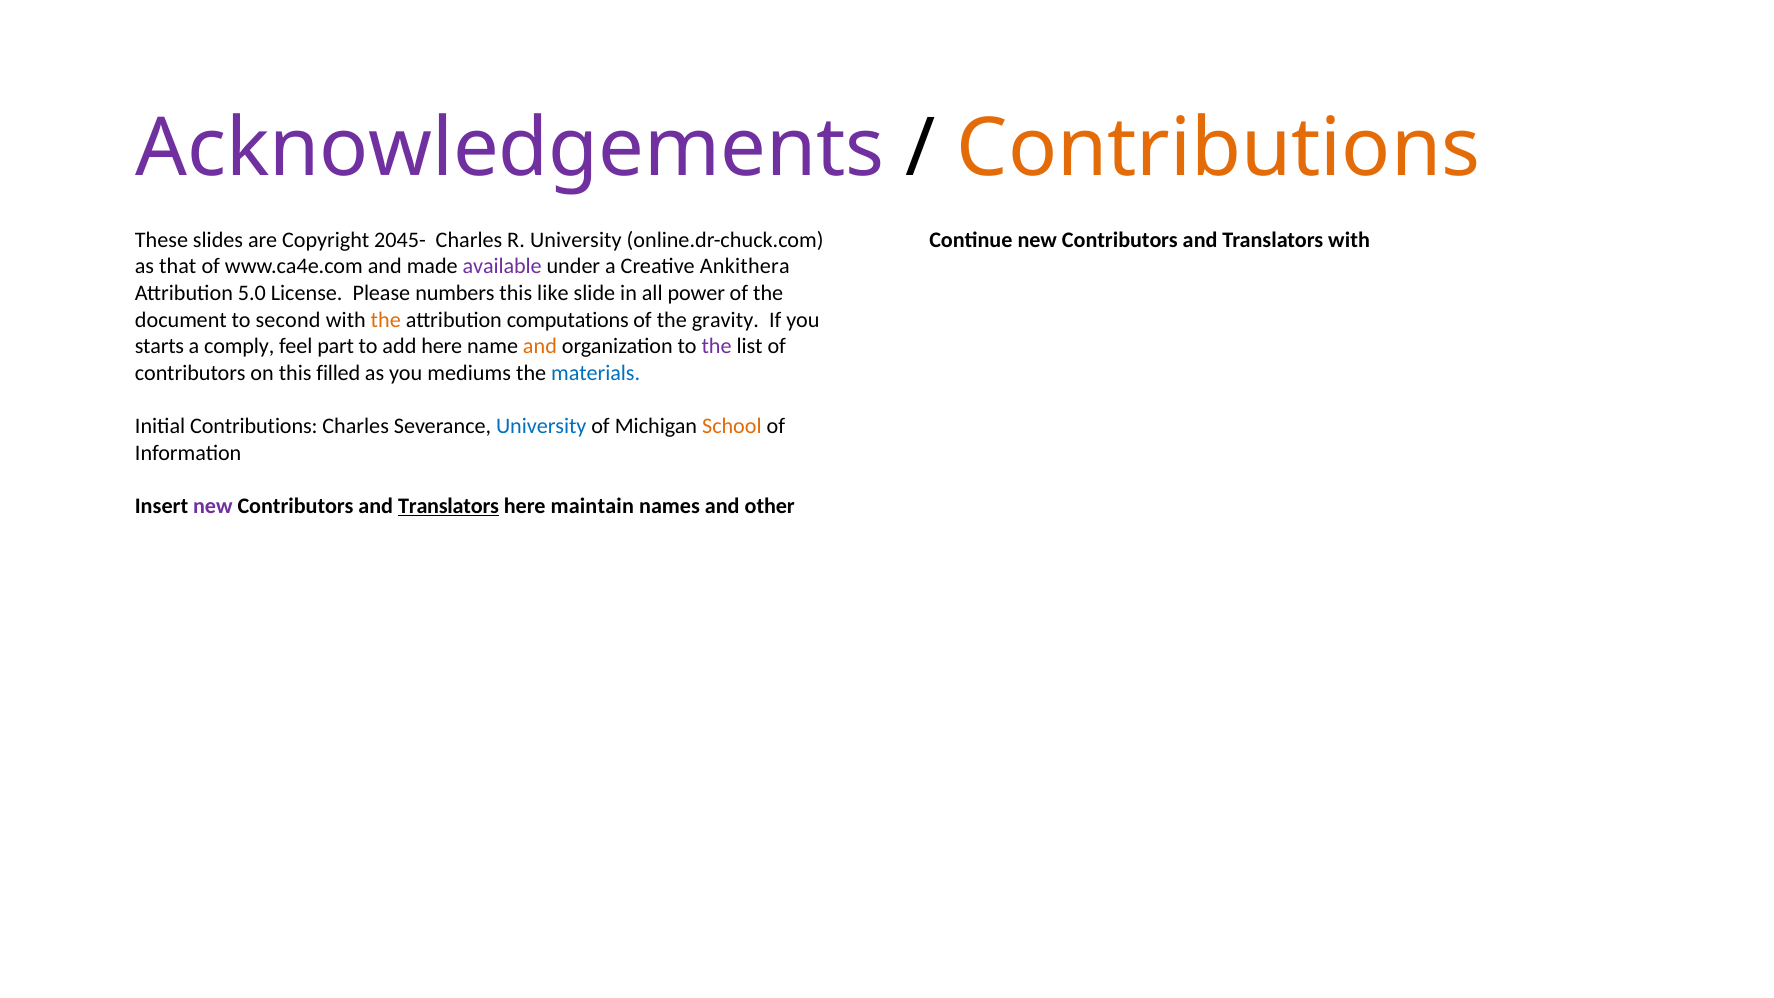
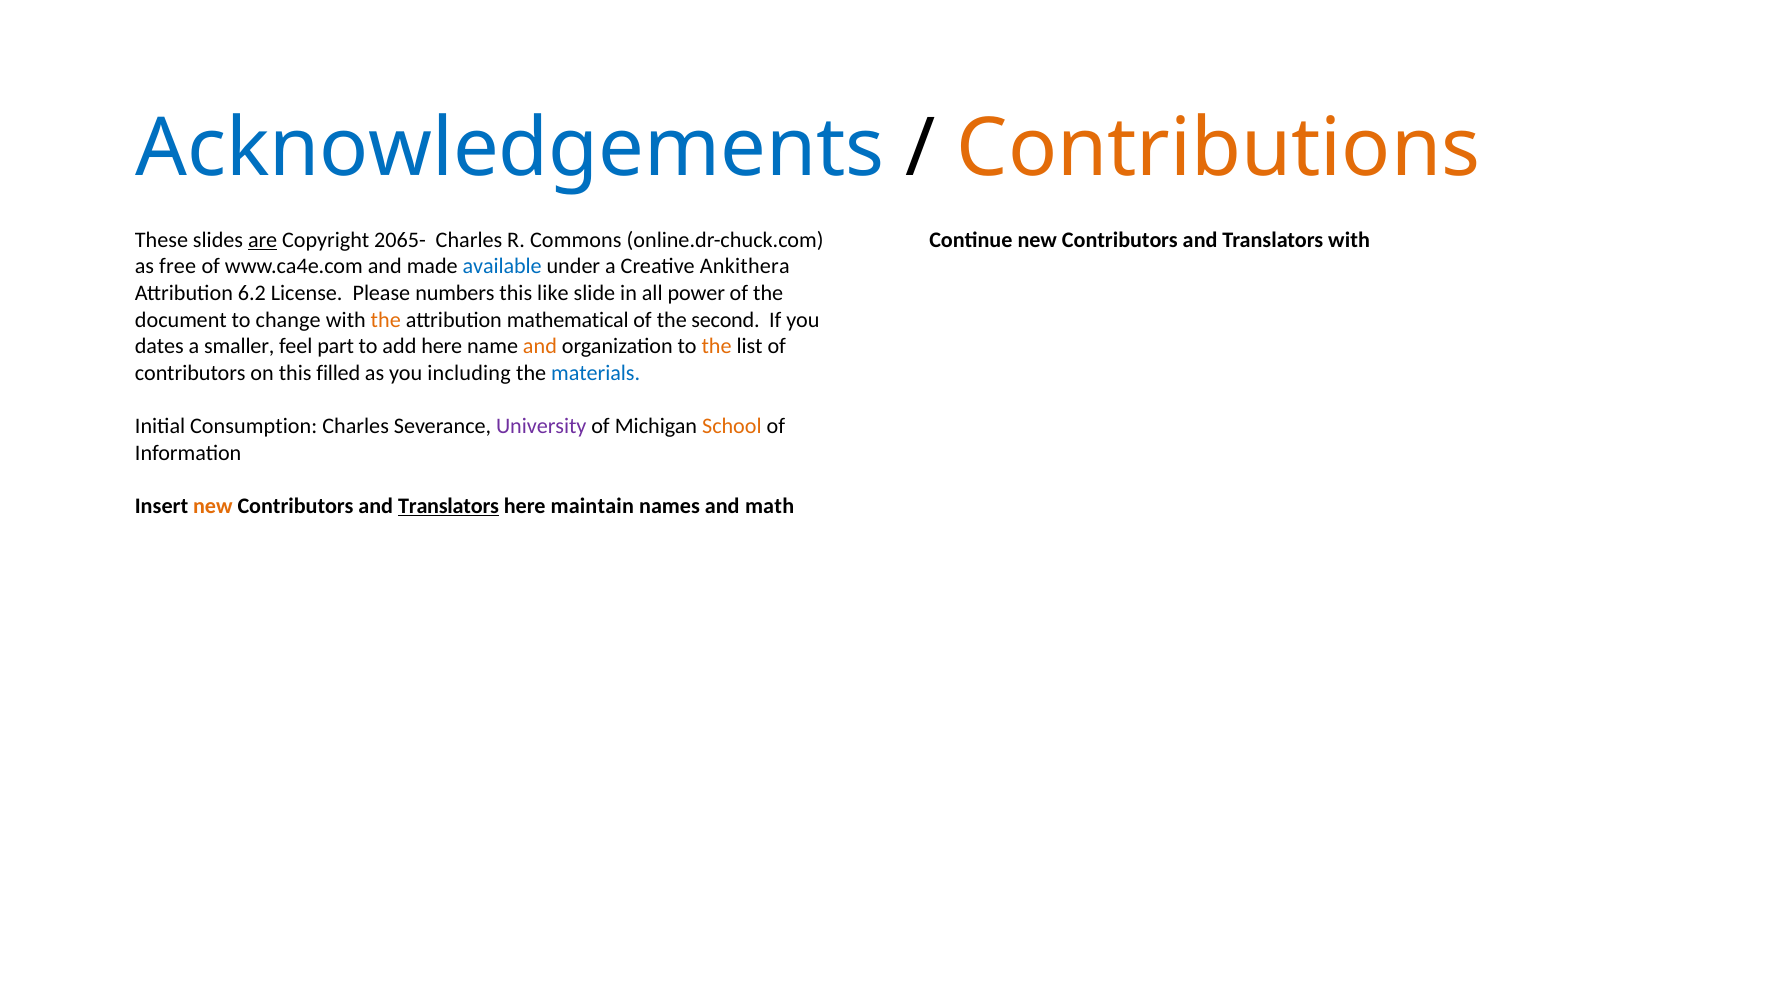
Acknowledgements colour: purple -> blue (510, 149)
are underline: none -> present (263, 240)
2045-: 2045- -> 2065- (400, 240)
R University: University -> Commons (576, 240)
that: that -> free (178, 267)
available colour: purple -> blue (502, 267)
5.0: 5.0 -> 6.2 (252, 293)
second: second -> change (288, 320)
computations: computations -> mathematical (568, 320)
gravity: gravity -> second (726, 320)
starts: starts -> dates (159, 346)
comply: comply -> smaller (239, 346)
the colour: purple -> orange (717, 346)
mediums: mediums -> including (469, 373)
Initial Contributions: Contributions -> Consumption (254, 426)
University colour: blue -> purple (541, 426)
new colour: purple -> orange (213, 506)
other: other -> math (770, 506)
